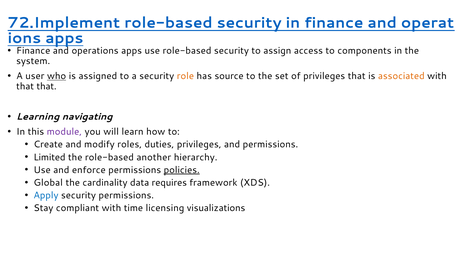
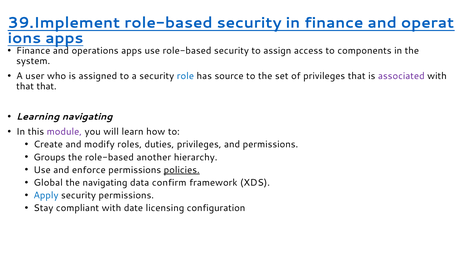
72.Implement: 72.Implement -> 39.Implement (64, 23)
who underline: present -> none (57, 76)
role colour: orange -> blue (185, 76)
associated colour: orange -> purple (401, 76)
Limited: Limited -> Groups (49, 157)
the cardinality: cardinality -> navigating (105, 183)
requires: requires -> confirm (169, 183)
time: time -> date (133, 208)
visualizations: visualizations -> configuration (216, 208)
